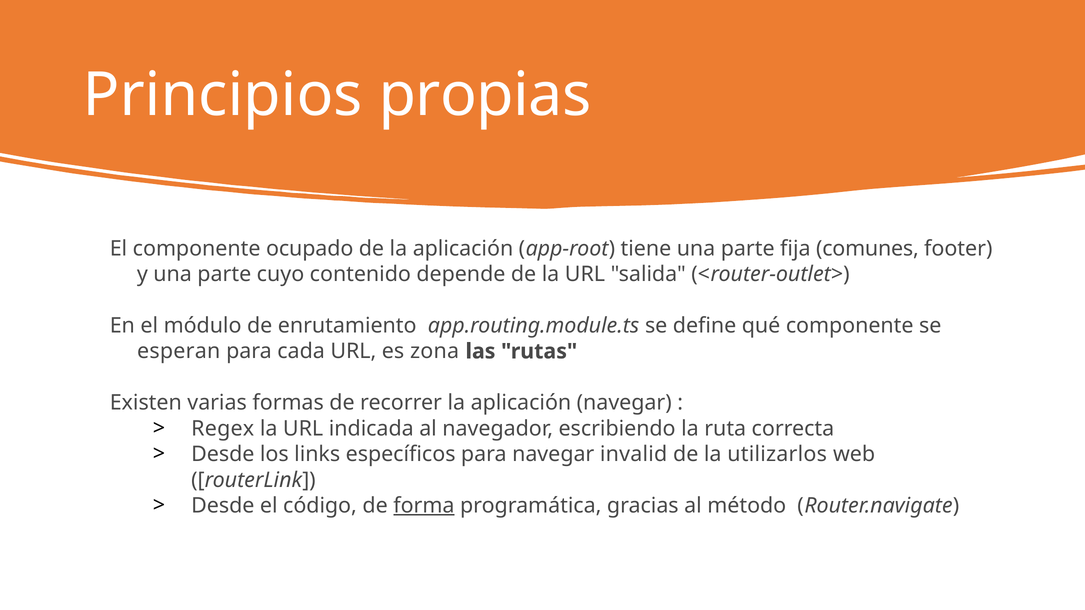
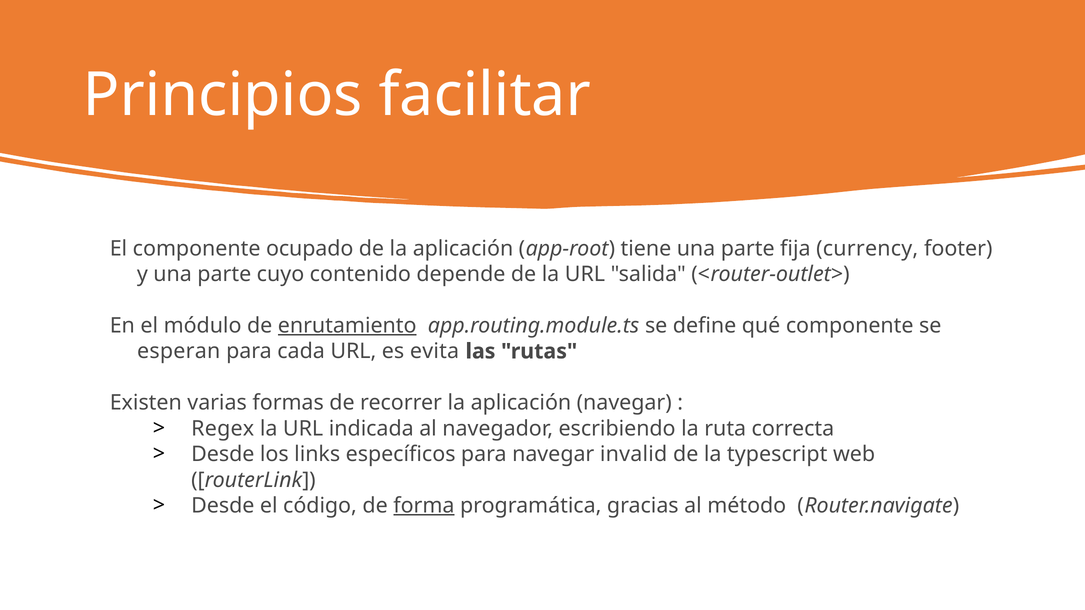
propias: propias -> facilitar (485, 95)
comunes: comunes -> currency (867, 249)
enrutamiento underline: none -> present (347, 326)
zona: zona -> evita (435, 352)
utilizarlos: utilizarlos -> typescript (777, 454)
